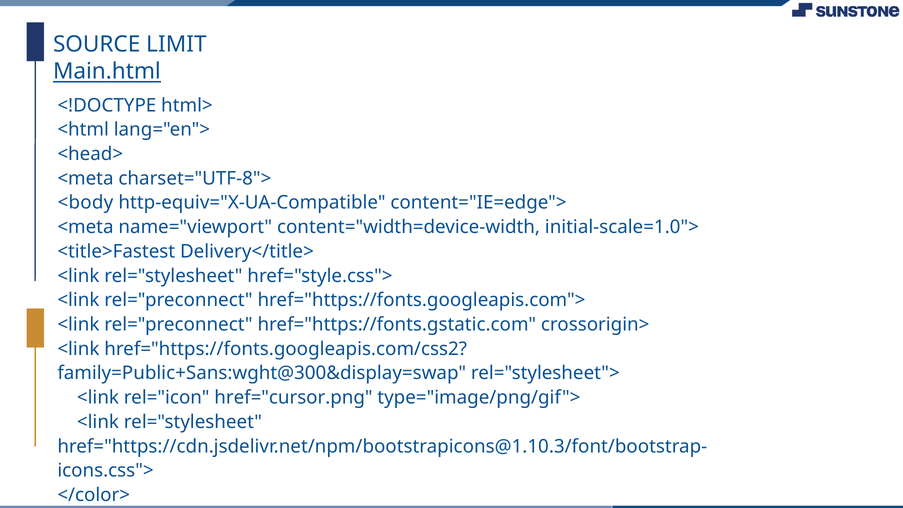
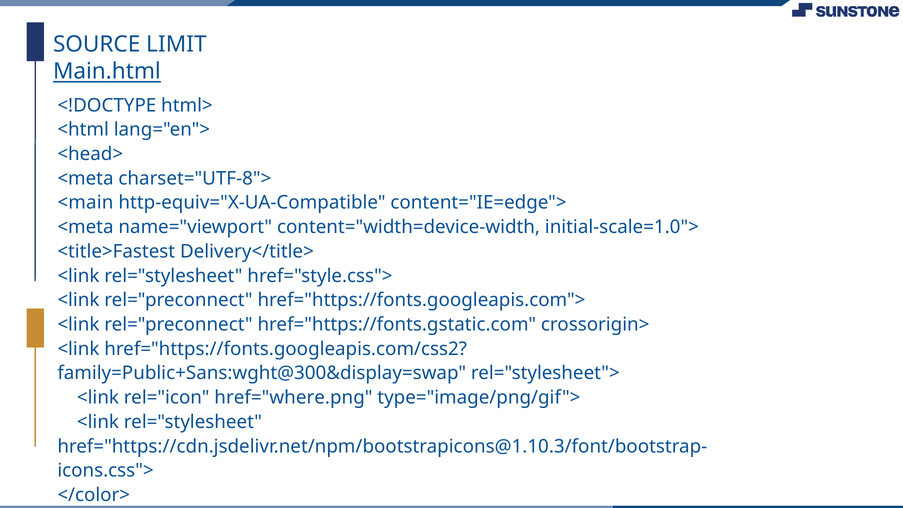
<body: <body -> <main (85, 203)
href="cursor.png: href="cursor.png -> href="where.png (293, 398)
